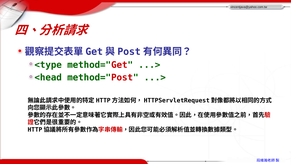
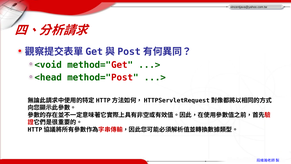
<type: <type -> <void (48, 65)
